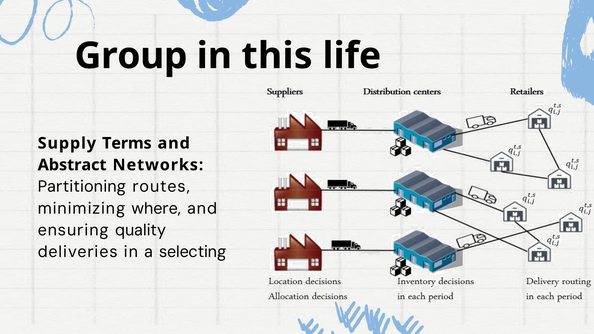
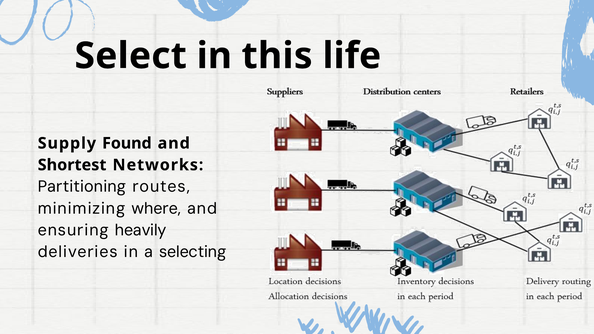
Group: Group -> Select (131, 56)
Terms: Terms -> Found (127, 143)
Abstract: Abstract -> Shortest (72, 165)
quality: quality -> heavily (141, 230)
